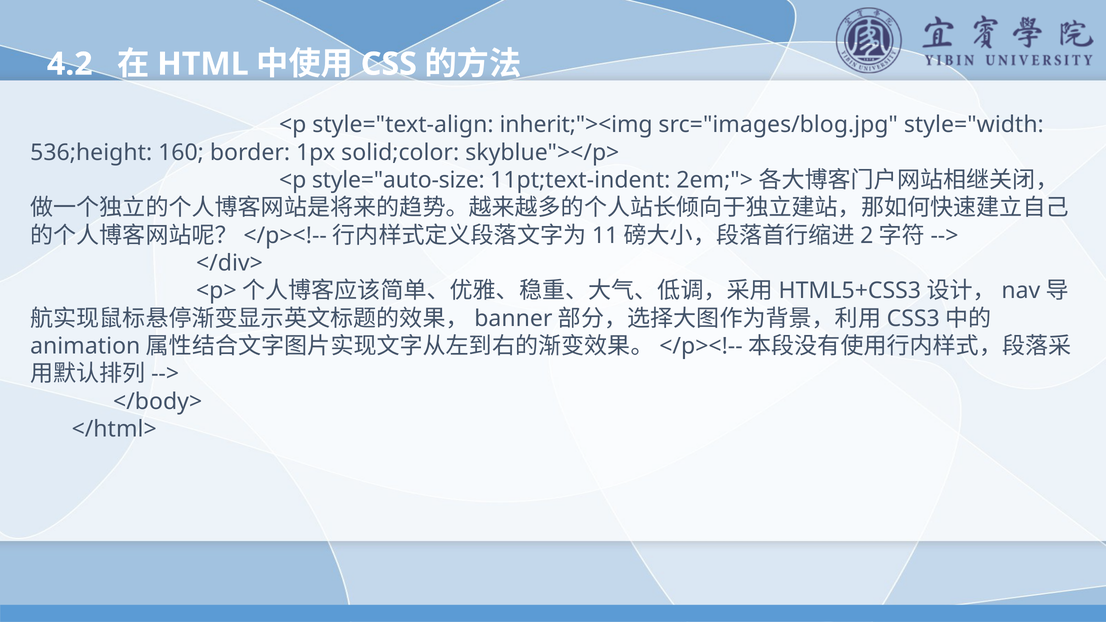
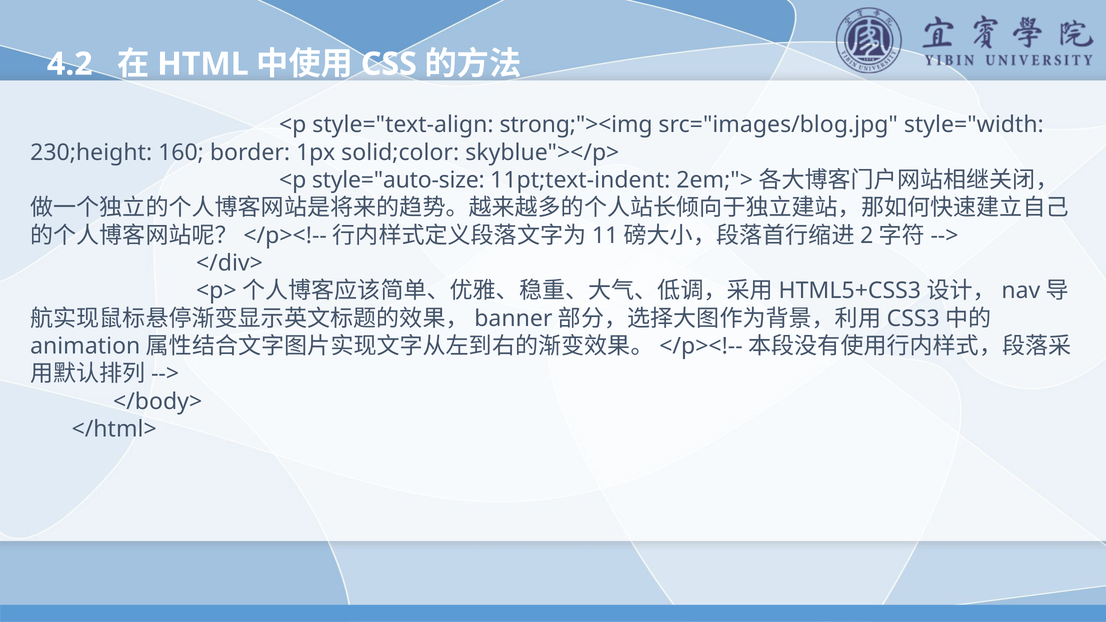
inherit;"><img: inherit;"><img -> strong;"><img (576, 125)
536;height: 536;height -> 230;height (91, 153)
